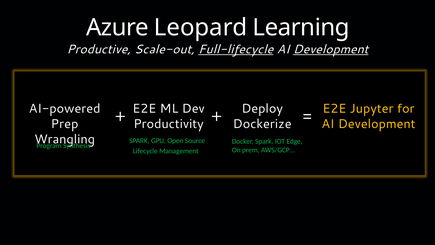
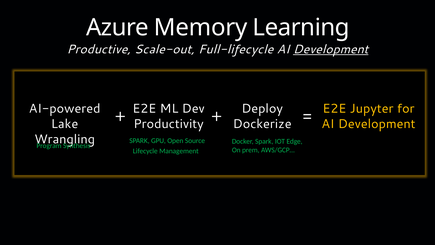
Leopard: Leopard -> Memory (201, 27)
Full-lifecycle underline: present -> none (236, 49)
Prep: Prep -> Lake (65, 124)
